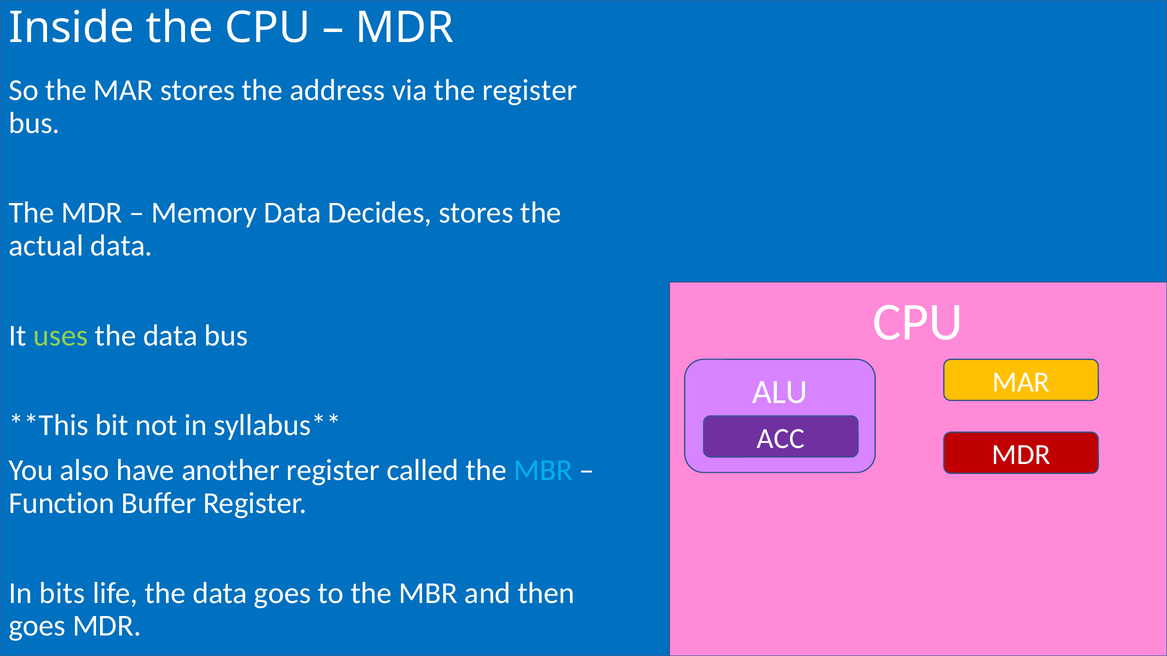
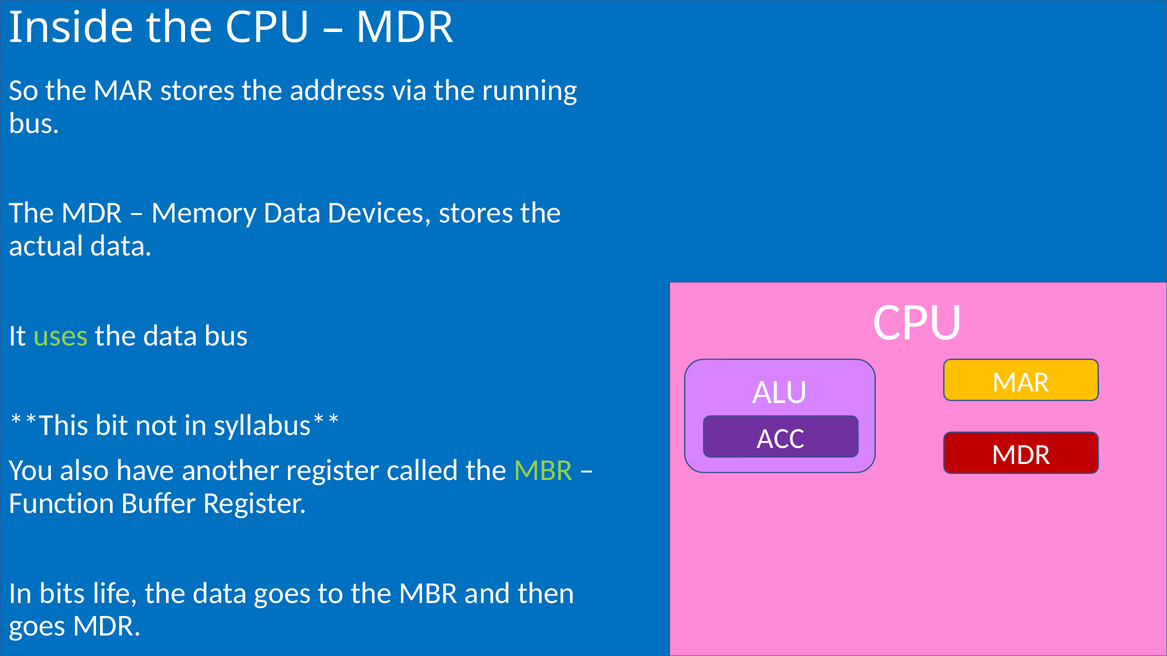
the register: register -> running (530, 90)
Decides: Decides -> Devices (380, 213)
MBR colour: light blue -> light green (543, 471)
